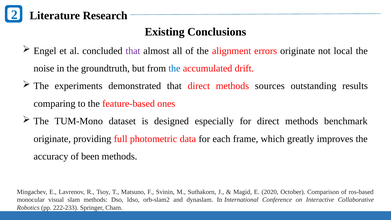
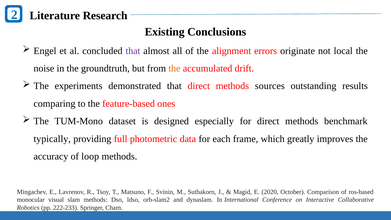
the colour: blue -> orange (174, 68)
originate: originate -> typically (52, 139)
been: been -> loop (90, 156)
